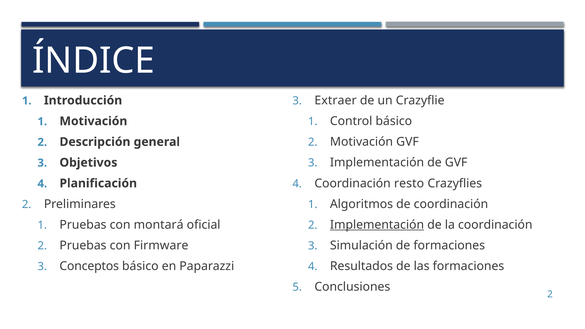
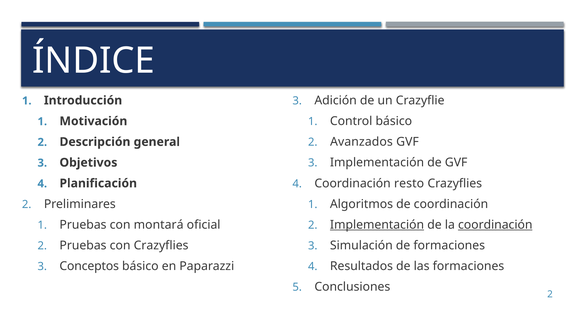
Extraer: Extraer -> Adición (336, 100)
2 Motivación: Motivación -> Avanzados (361, 142)
coordinación underline: none -> present (495, 225)
con Firmware: Firmware -> Crazyflies (161, 246)
